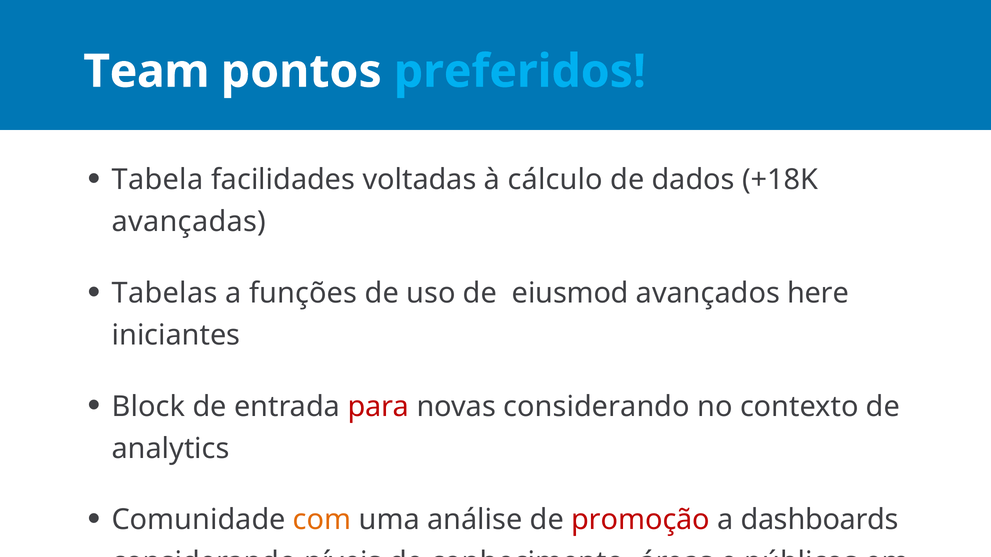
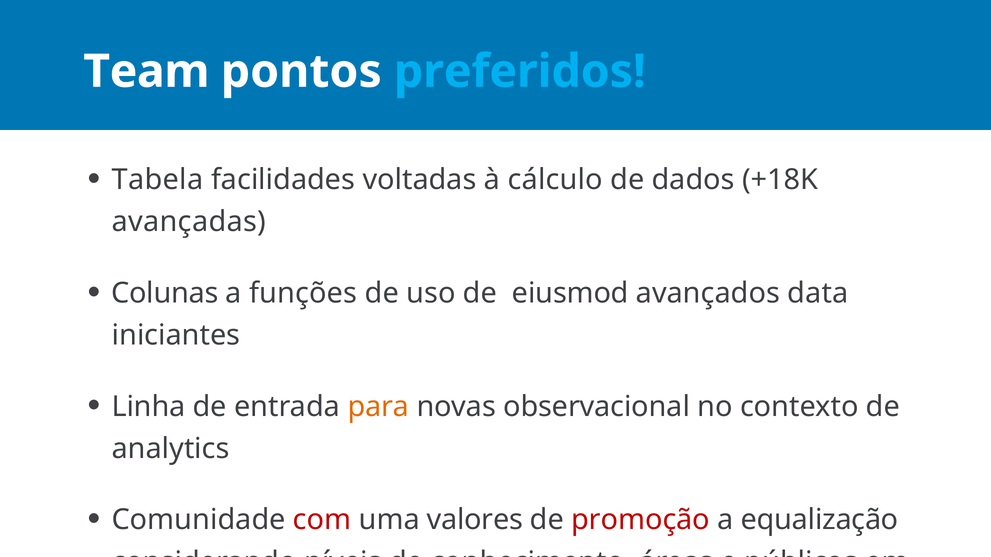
Tabelas: Tabelas -> Colunas (165, 293)
here: here -> data (818, 293)
Block: Block -> Linha (149, 407)
para colour: red -> orange (378, 407)
novas considerando: considerando -> observacional (597, 407)
com colour: orange -> red (322, 520)
análise: análise -> valores (475, 520)
dashboards: dashboards -> equalização (820, 520)
